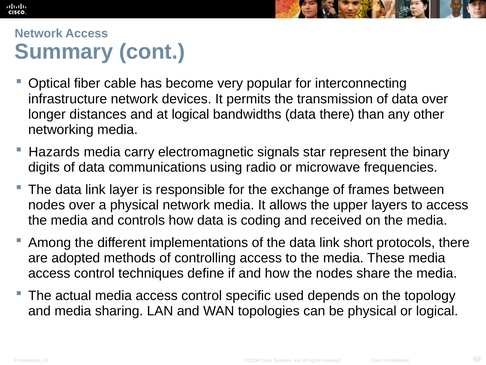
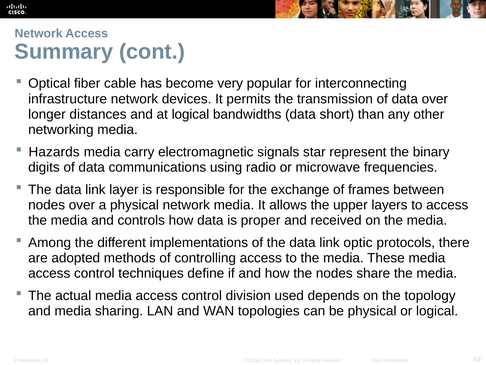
data there: there -> short (337, 114)
coding: coding -> proper (261, 220)
short: short -> optic (358, 242)
specific: specific -> division (248, 295)
